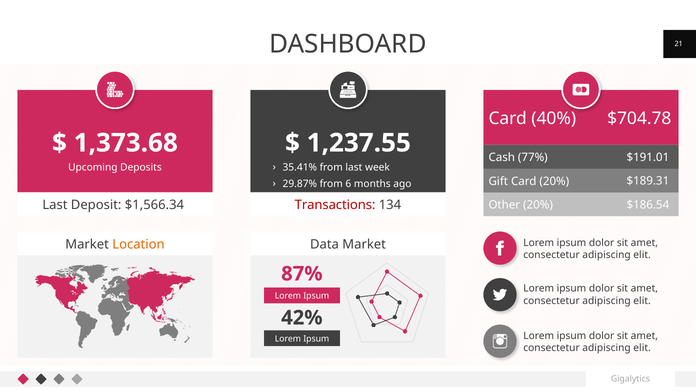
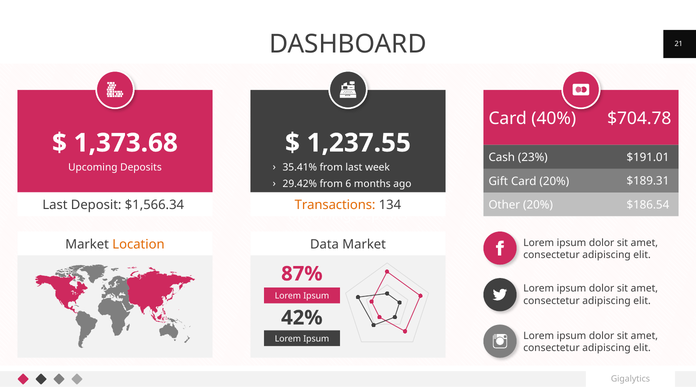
77%: 77% -> 23% (533, 158)
29.87%: 29.87% -> 29.42% (300, 184)
Transactions colour: red -> orange (335, 205)
